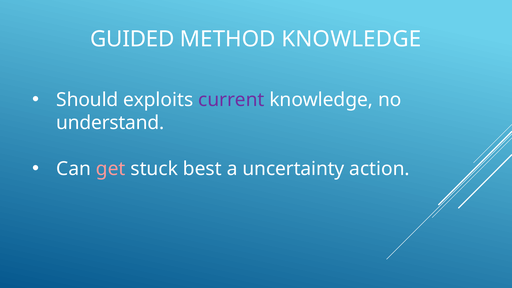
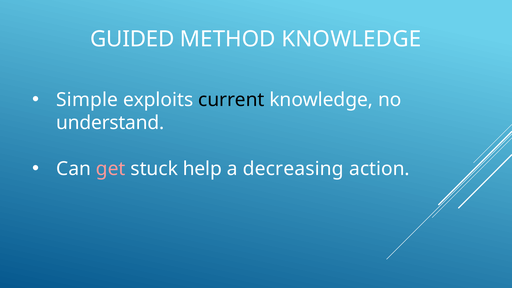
Should: Should -> Simple (87, 100)
current colour: purple -> black (231, 100)
best: best -> help (202, 169)
uncertainty: uncertainty -> decreasing (293, 169)
